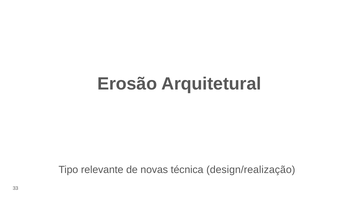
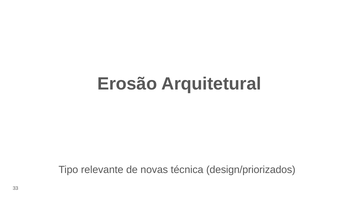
design/realização: design/realização -> design/priorizados (251, 169)
